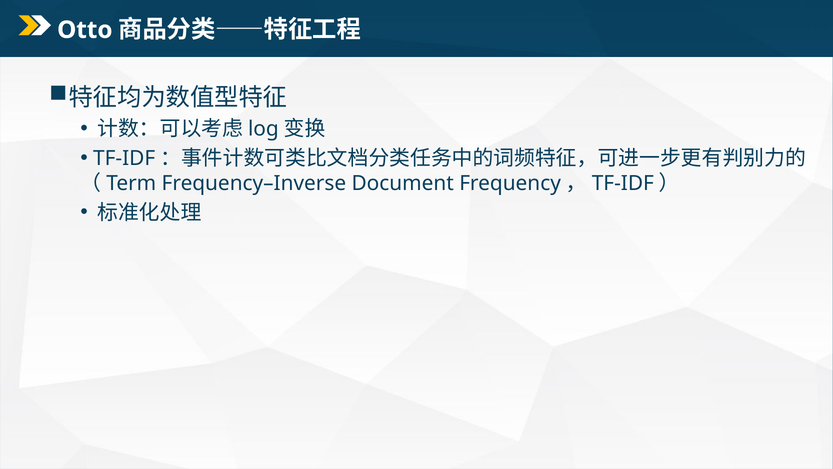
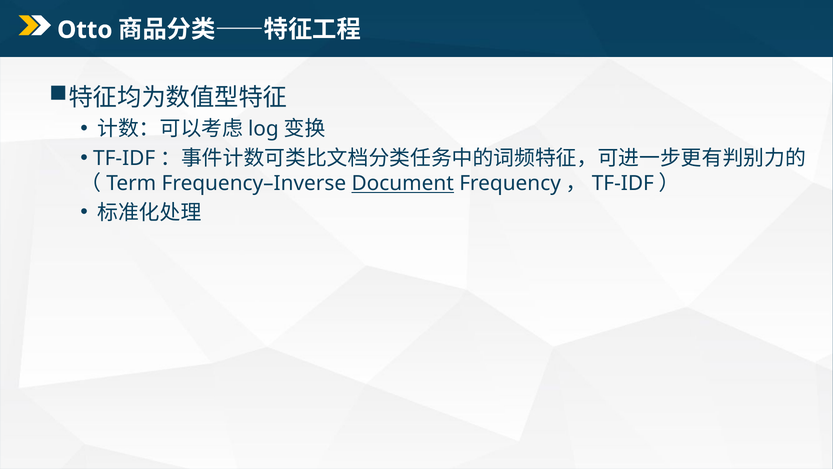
Document underline: none -> present (403, 183)
